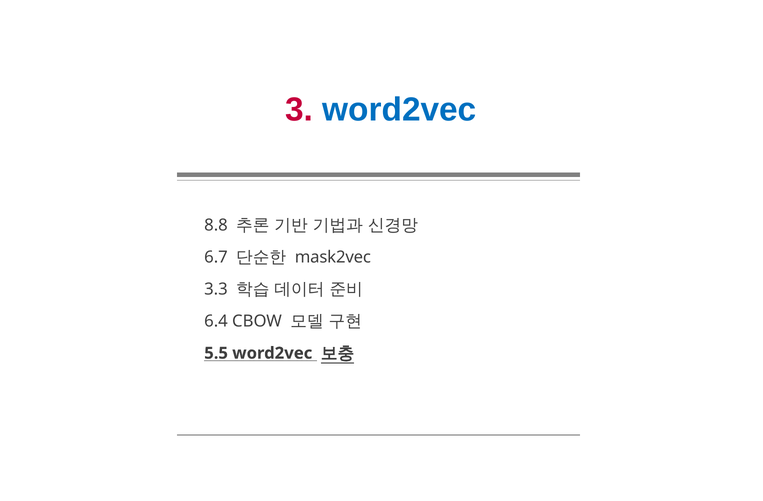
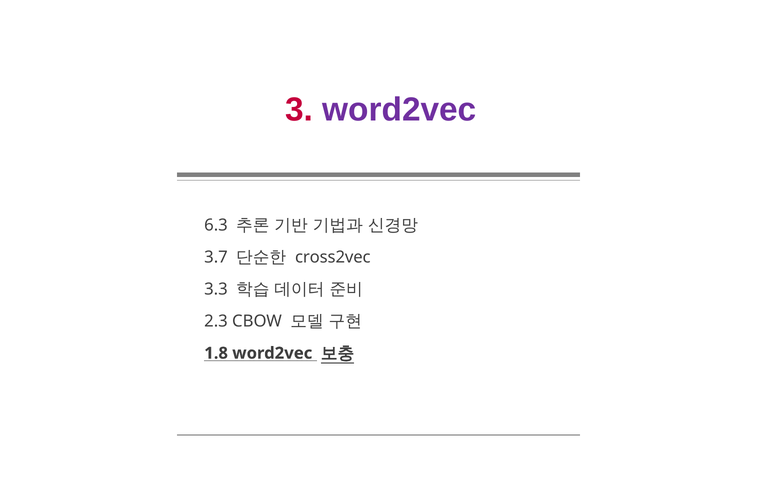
word2vec colour: blue -> purple (399, 110)
8.8: 8.8 -> 6.3 (216, 226)
6.7: 6.7 -> 3.7 (216, 257)
mask2vec: mask2vec -> cross2vec (333, 257)
6.4: 6.4 -> 2.3 (216, 321)
5.5: 5.5 -> 1.8 (216, 353)
